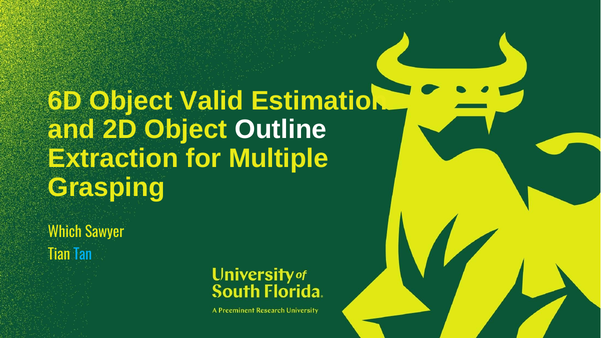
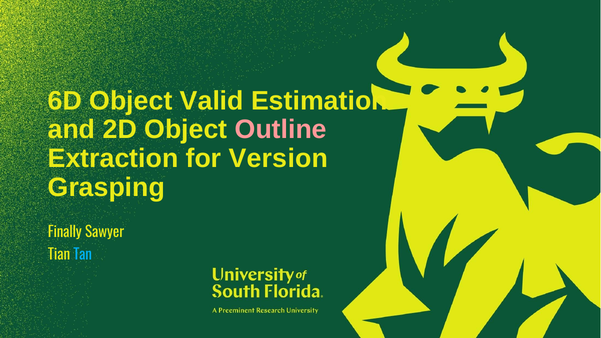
Outline colour: white -> pink (281, 130)
Multiple: Multiple -> Version (278, 158)
Which: Which -> Finally (65, 232)
